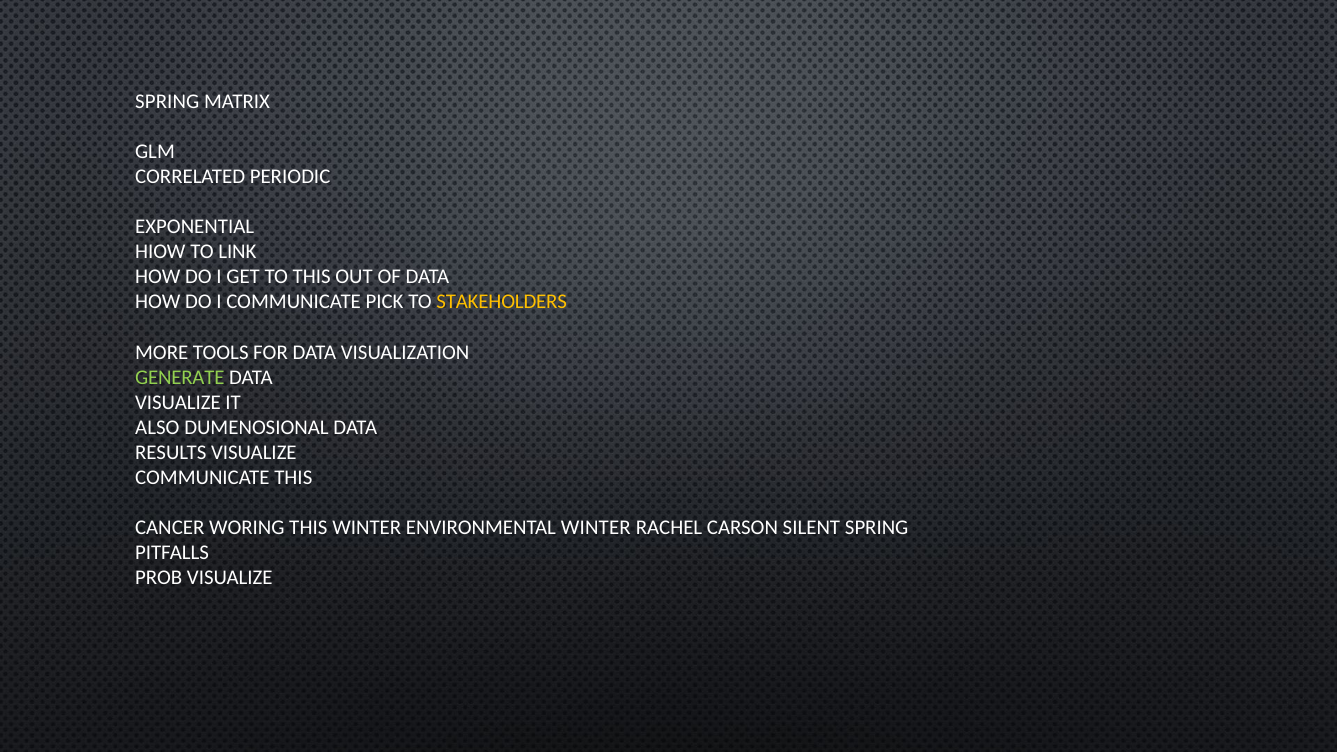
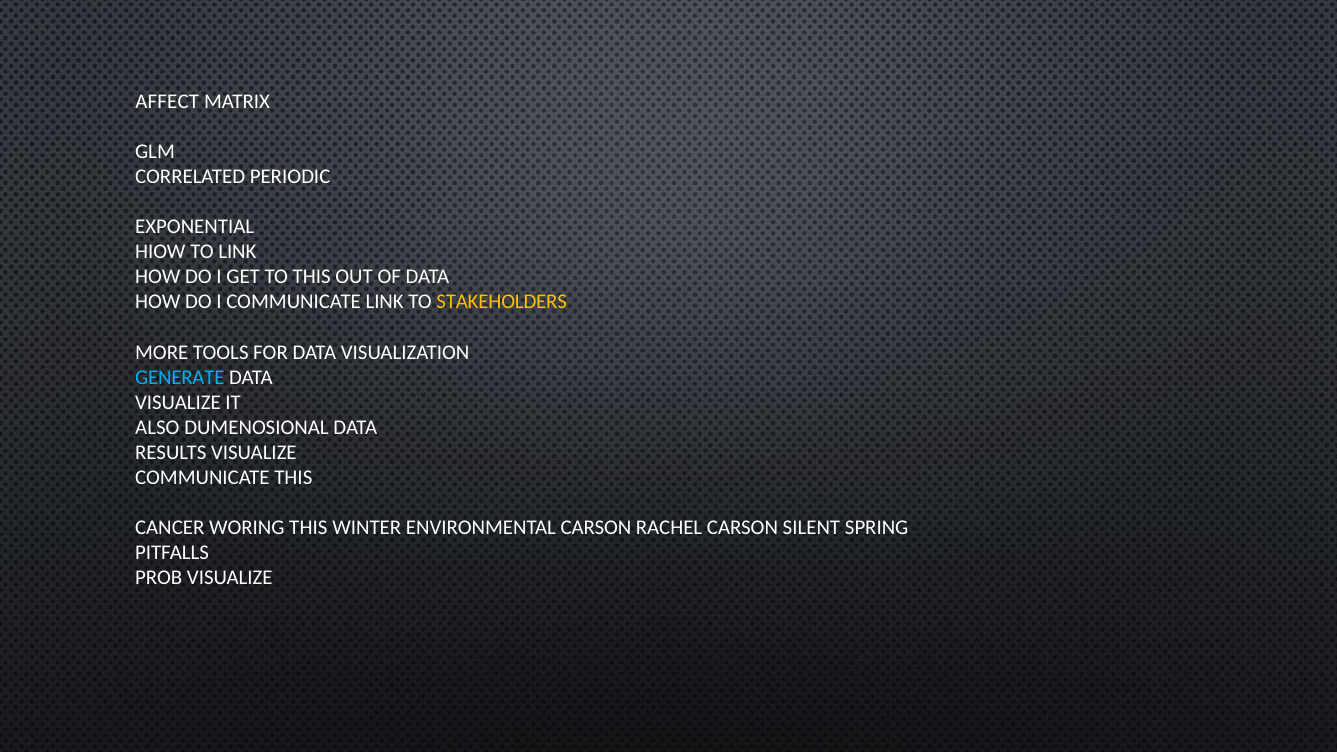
SPRING: SPRING -> AFFECT (167, 101)
COMMUNICATE PICK: PICK -> LINK (385, 302)
GENERATE colour: light green -> light blue (180, 377)
ENVIRONMENTAL WINTER: WINTER -> CARSON (596, 528)
